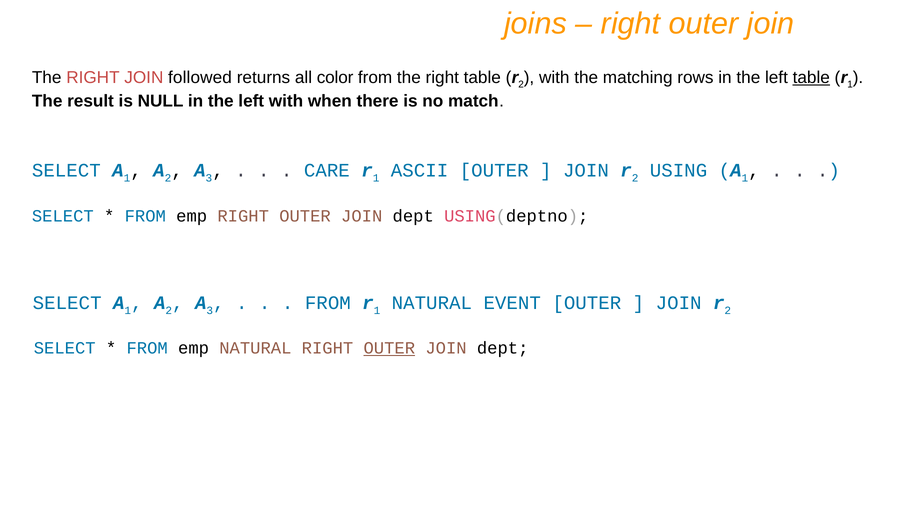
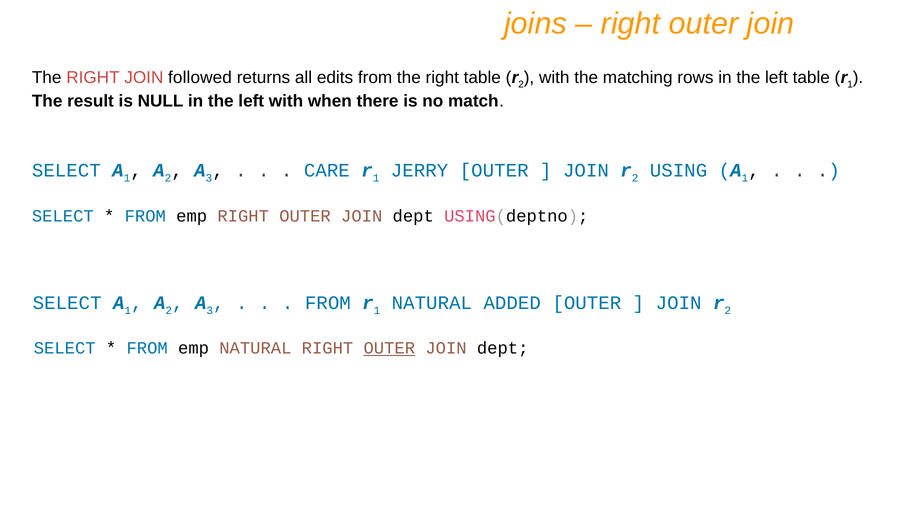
color: color -> edits (335, 78)
table underline: present -> none (811, 78)
ASCII: ASCII -> JERRY (420, 171)
EVENT: EVENT -> ADDED (512, 303)
